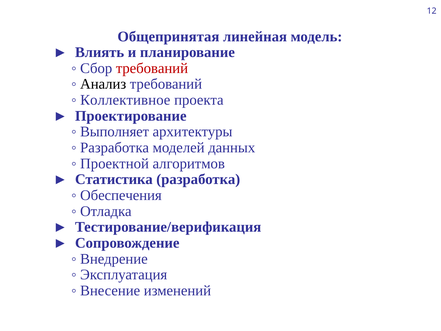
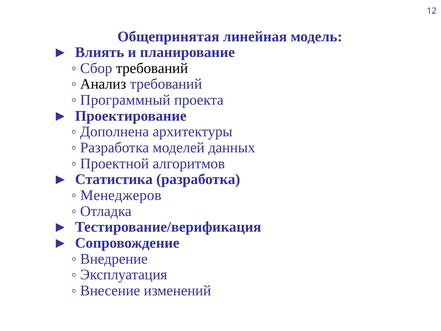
требований colour: red -> black (152, 68)
Коллективное: Коллективное -> Программный (125, 100)
Выполняет: Выполняет -> Дополнена (115, 132)
Обеспечения: Обеспечения -> Менеджеров (121, 195)
